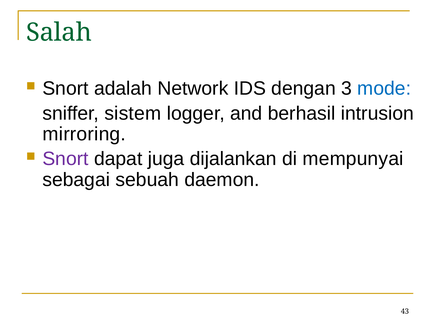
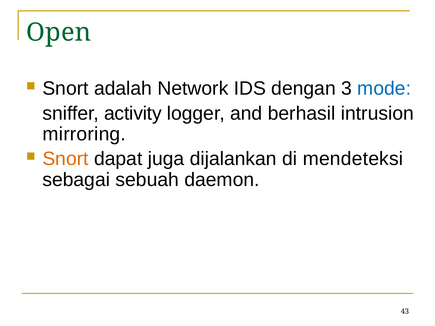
Salah: Salah -> Open (59, 32)
sistem: sistem -> activity (133, 113)
Snort colour: purple -> orange (65, 159)
mempunyai: mempunyai -> mendeteksi (353, 159)
